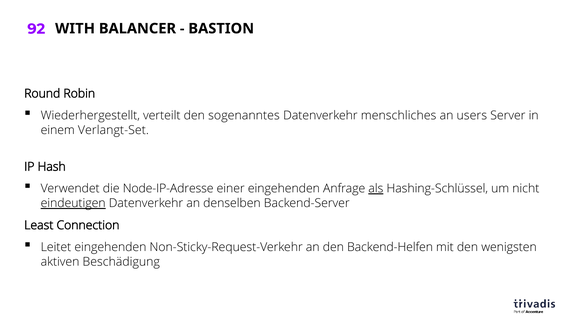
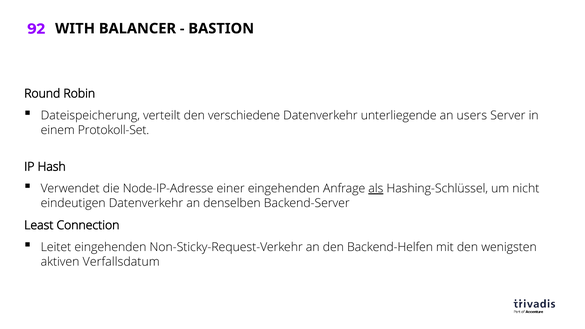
Wiederhergestellt: Wiederhergestellt -> Dateispeicherung (90, 115)
sogenanntes: sogenanntes -> verschiedene (244, 115)
menschliches: menschliches -> unterliegende (399, 115)
Verlangt-Set: Verlangt-Set -> Protokoll-Set (114, 130)
eindeutigen underline: present -> none (73, 203)
Beschädigung: Beschädigung -> Verfallsdatum (121, 262)
